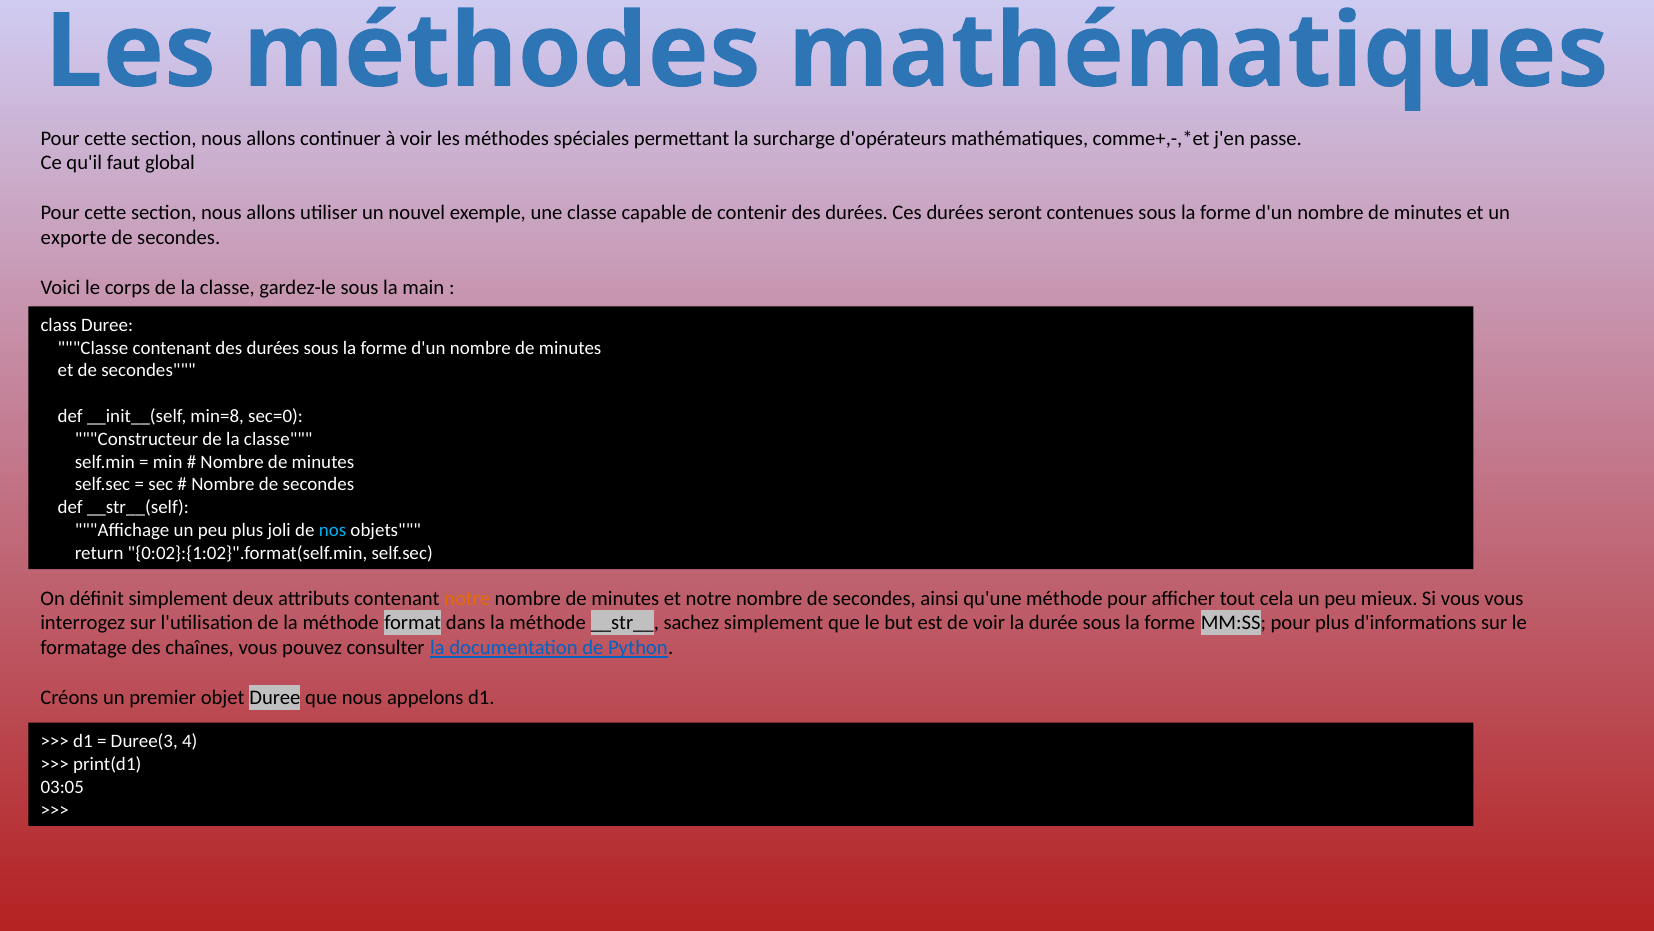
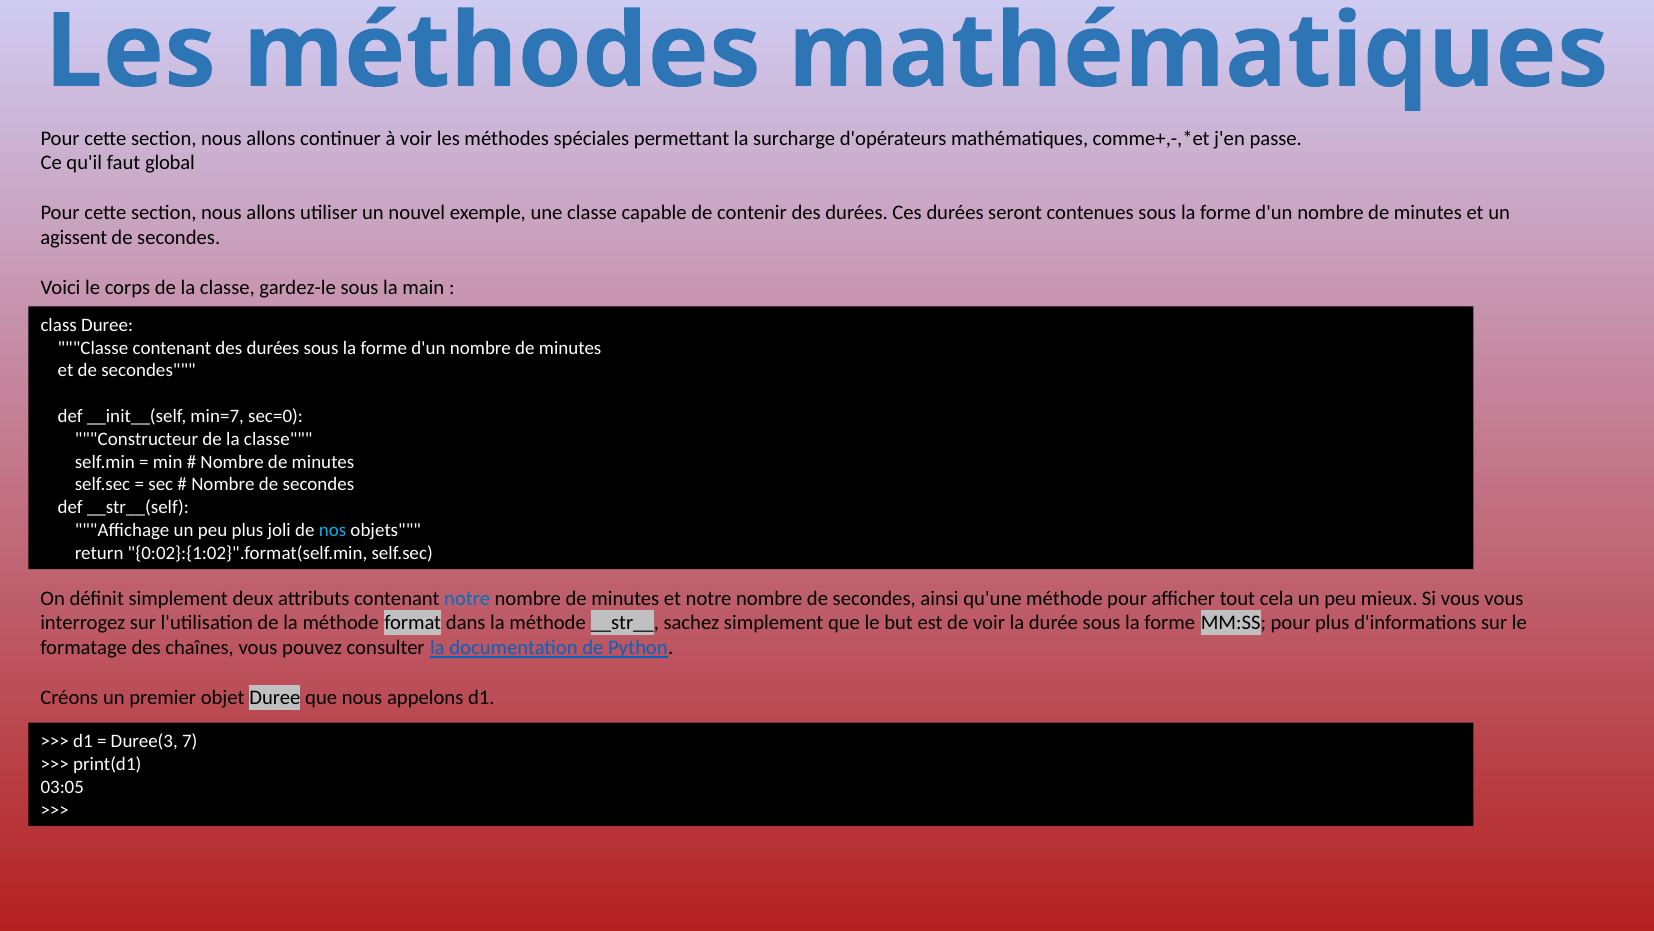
exporte: exporte -> agissent (74, 237)
min=8: min=8 -> min=7 (217, 416)
notre colour: orange -> blue (467, 598)
4: 4 -> 7 (190, 741)
